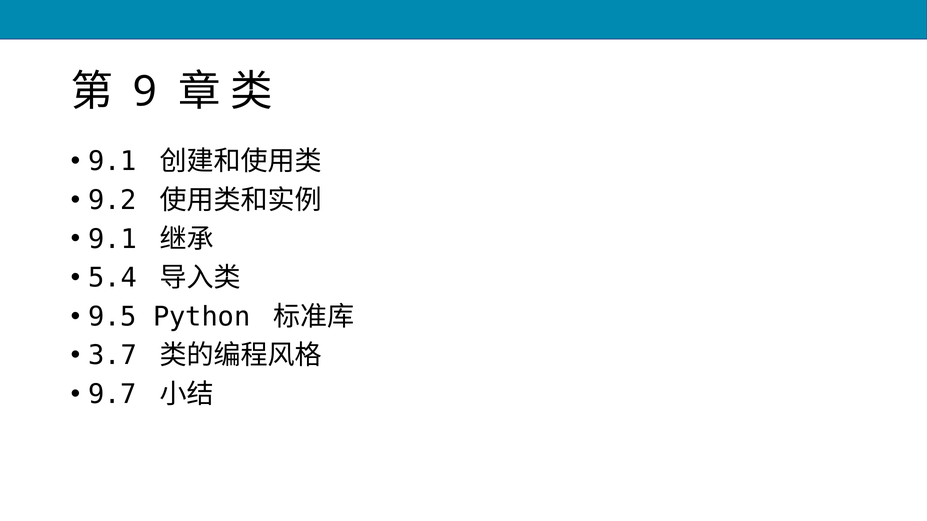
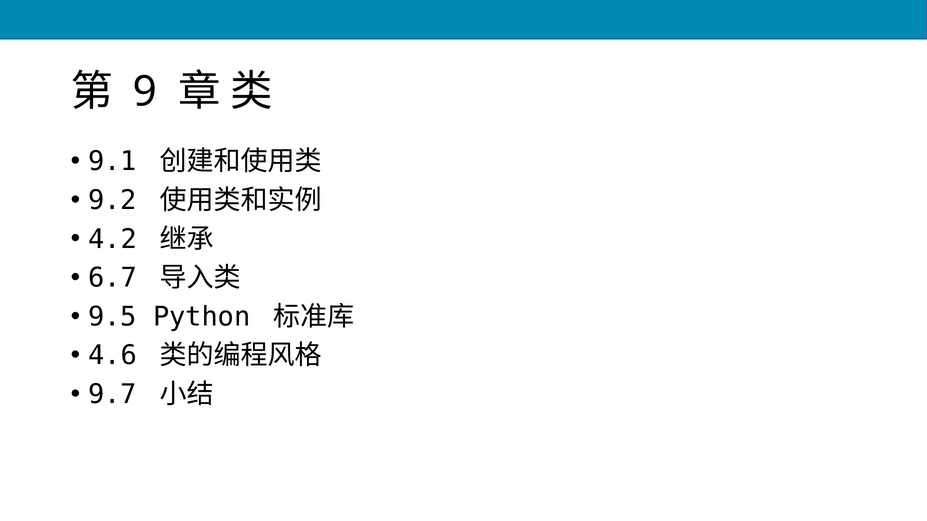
9.1: 9.1 -> 4.2 (112, 239)
5.4: 5.4 -> 6.7 (112, 278)
3.7: 3.7 -> 4.6 (112, 356)
